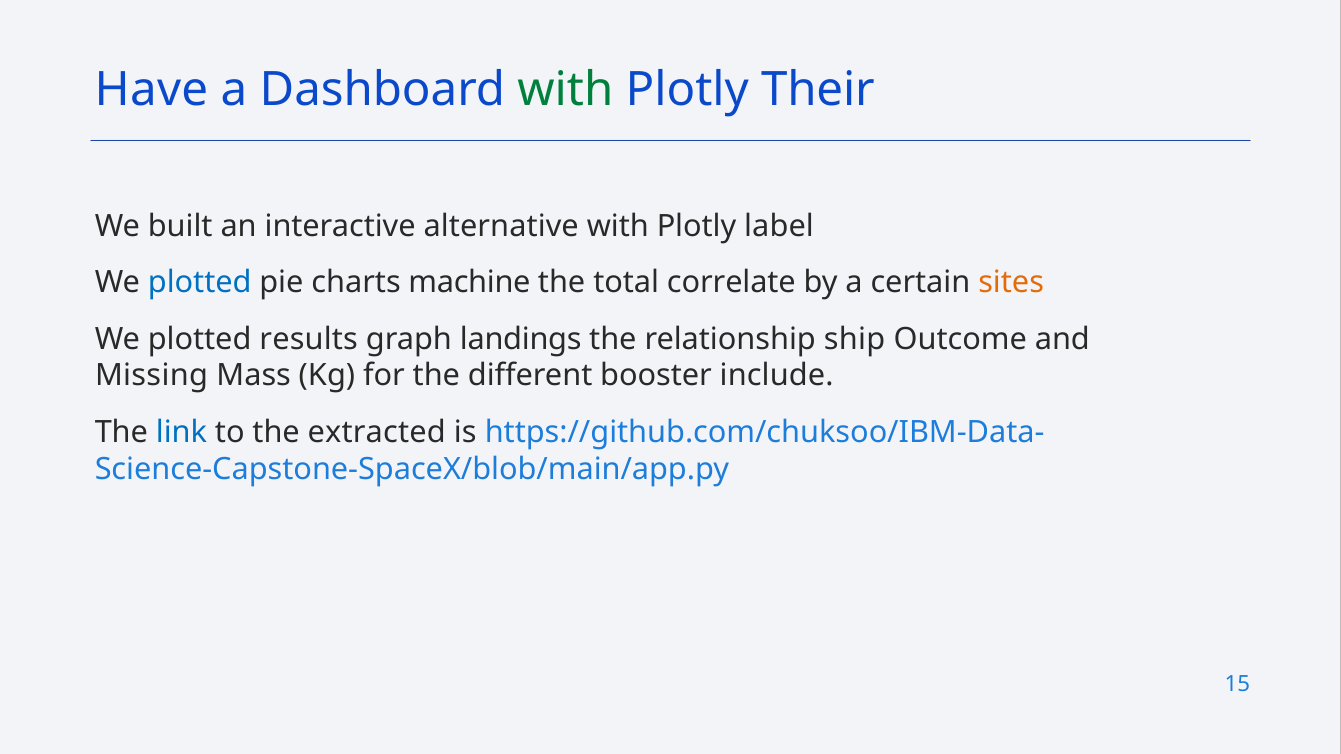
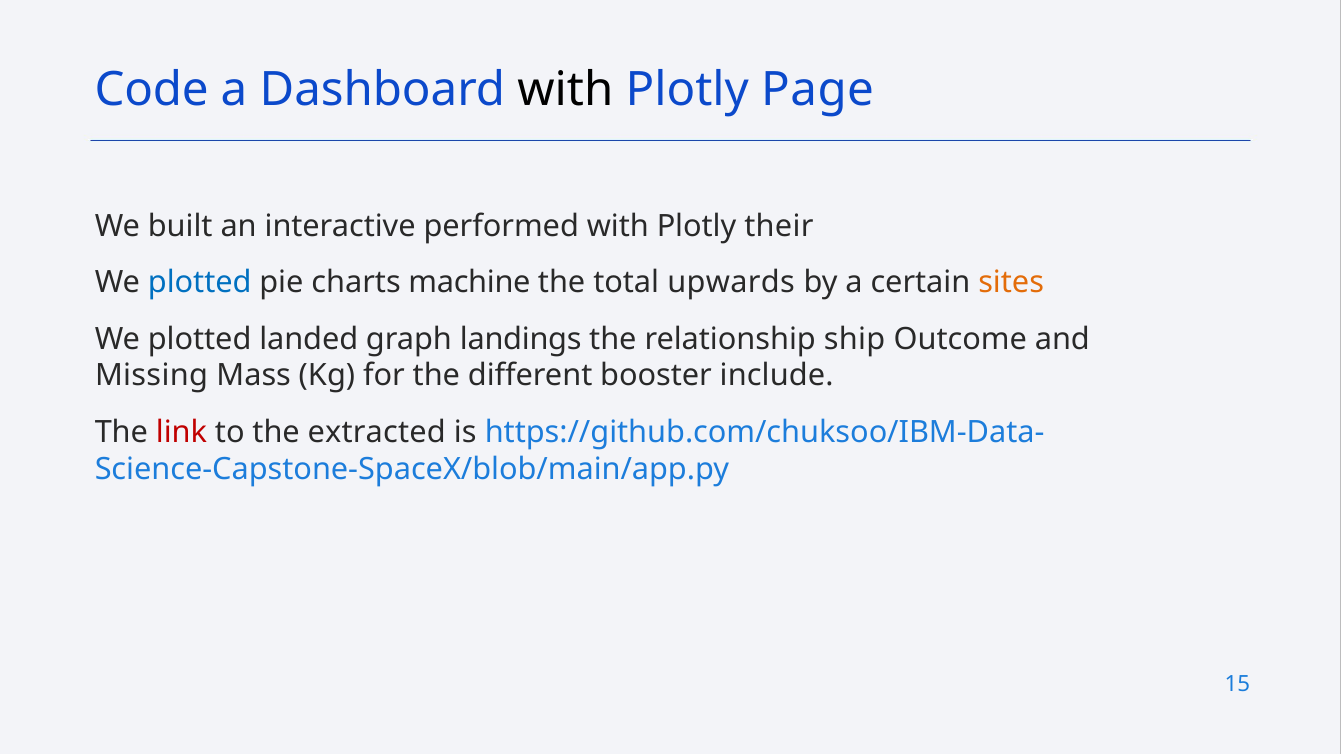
Have: Have -> Code (152, 90)
with colour: green -> black (565, 90)
Their: Their -> Page (818, 90)
alternative: alternative -> performed (501, 226)
label: label -> their (779, 226)
correlate: correlate -> upwards (731, 283)
results: results -> landed (309, 339)
link colour: blue -> red (181, 432)
